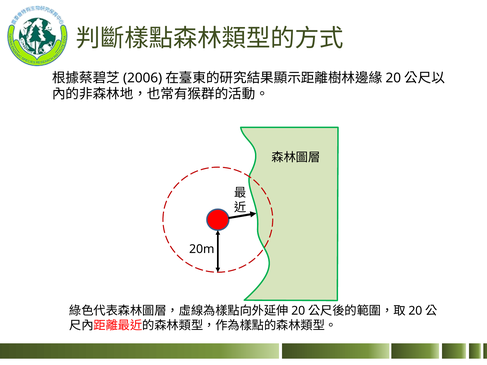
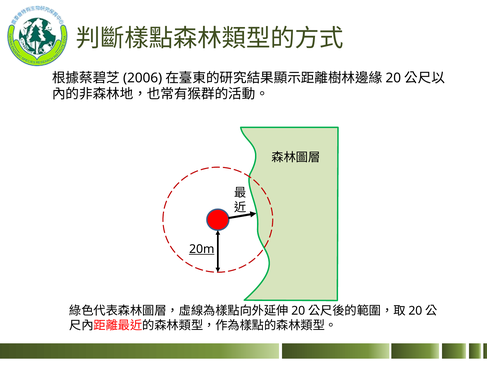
20m underline: none -> present (202, 249)
